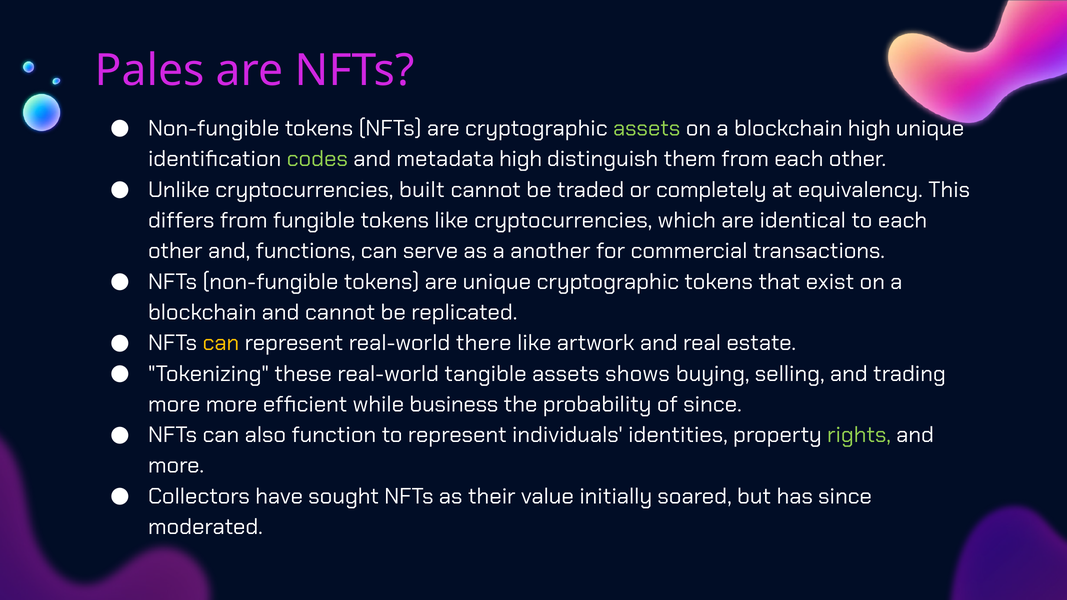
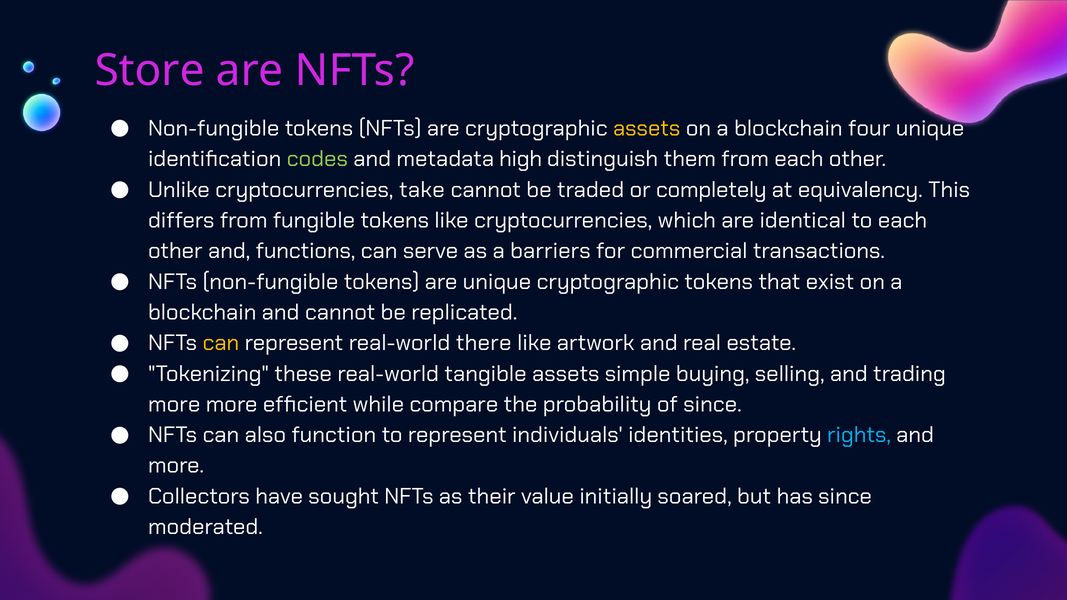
Pales: Pales -> Store (150, 71)
assets colour: light green -> yellow (647, 128)
blockchain high: high -> four (869, 128)
built: built -> take (422, 190)
another: another -> barriers (550, 251)
shows: shows -> simple (638, 374)
business: business -> compare (454, 404)
rights colour: light green -> light blue (859, 435)
